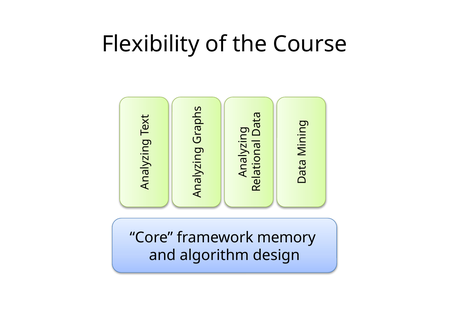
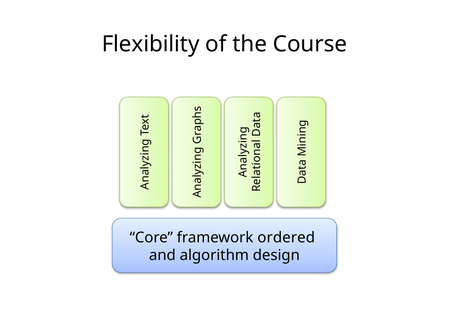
memory: memory -> ordered (286, 238)
